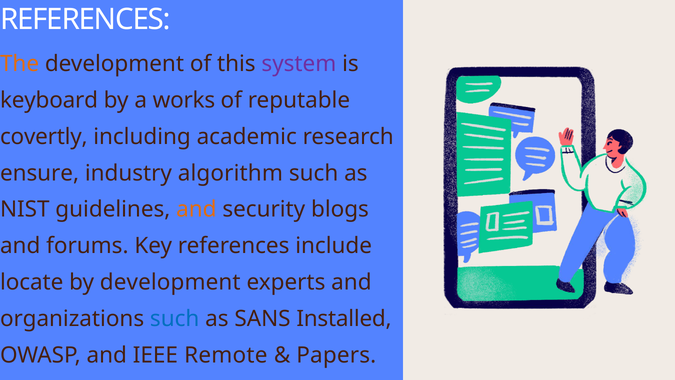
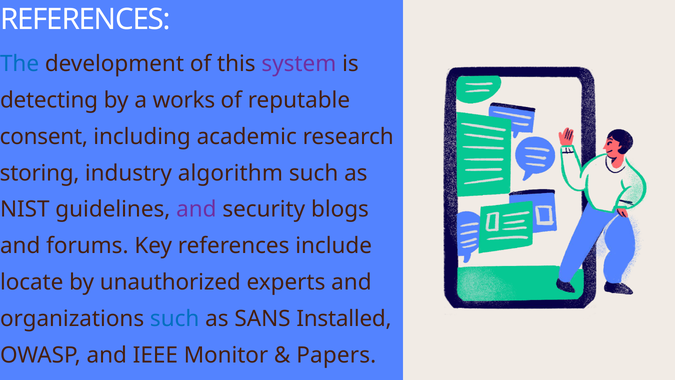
The colour: orange -> blue (20, 64)
keyboard: keyboard -> detecting (49, 100)
covertly: covertly -> consent (44, 136)
ensure: ensure -> storing (40, 173)
and colour: orange -> purple (196, 209)
by development: development -> unauthorized (170, 282)
Remote: Remote -> Monitor (226, 355)
